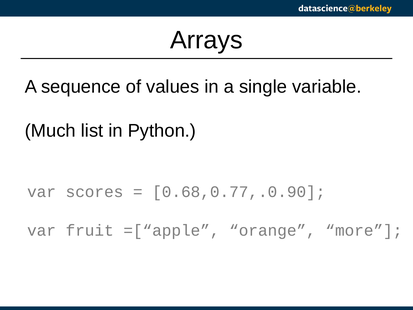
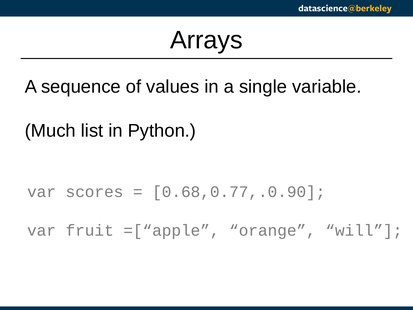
more: more -> will (364, 230)
